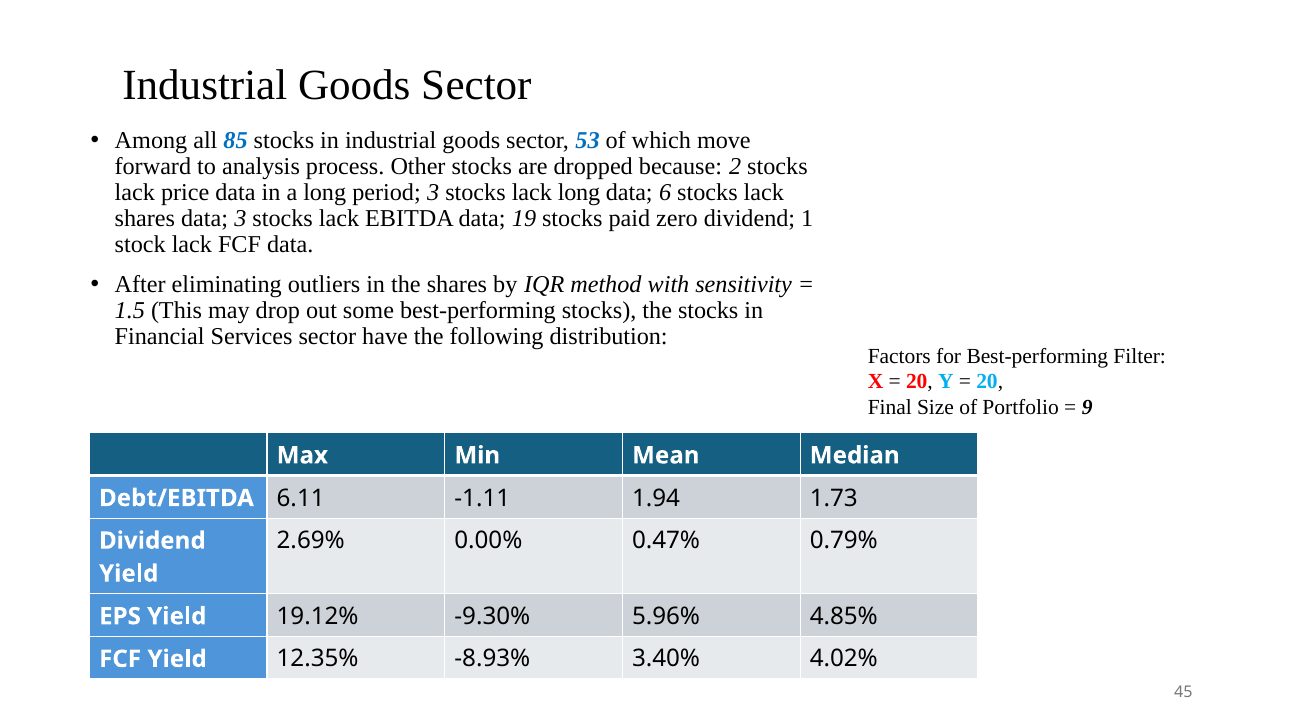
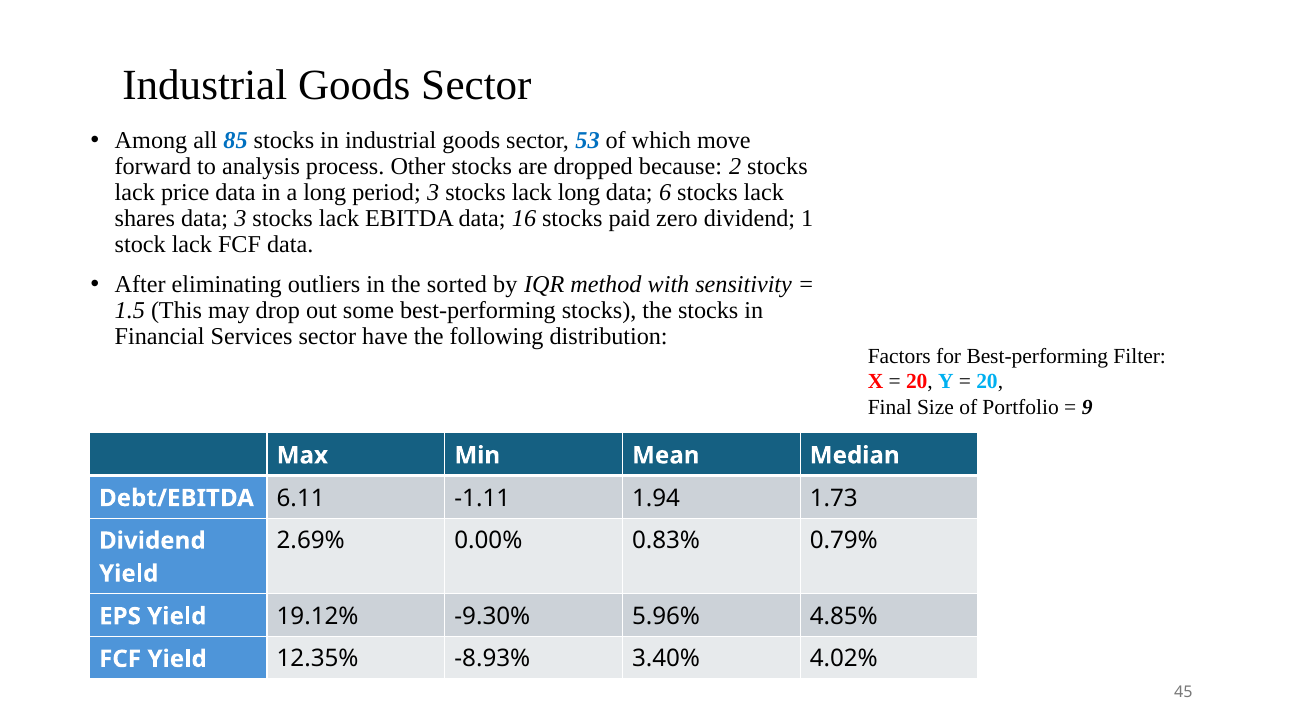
19: 19 -> 16 (524, 219)
the shares: shares -> sorted (457, 285)
0.47%: 0.47% -> 0.83% (666, 541)
